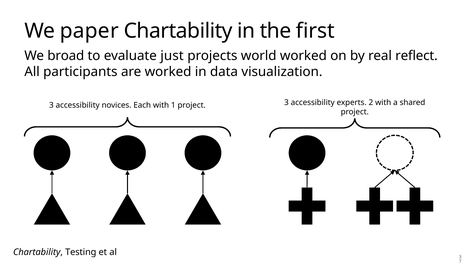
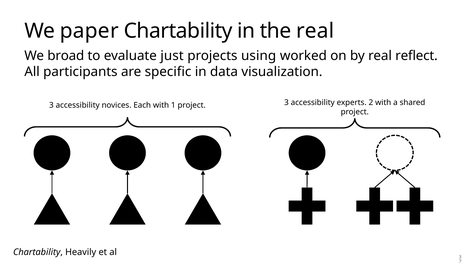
the first: first -> real (315, 31)
world: world -> using (259, 56)
are worked: worked -> specific (168, 72)
Testing: Testing -> Heavily (81, 253)
